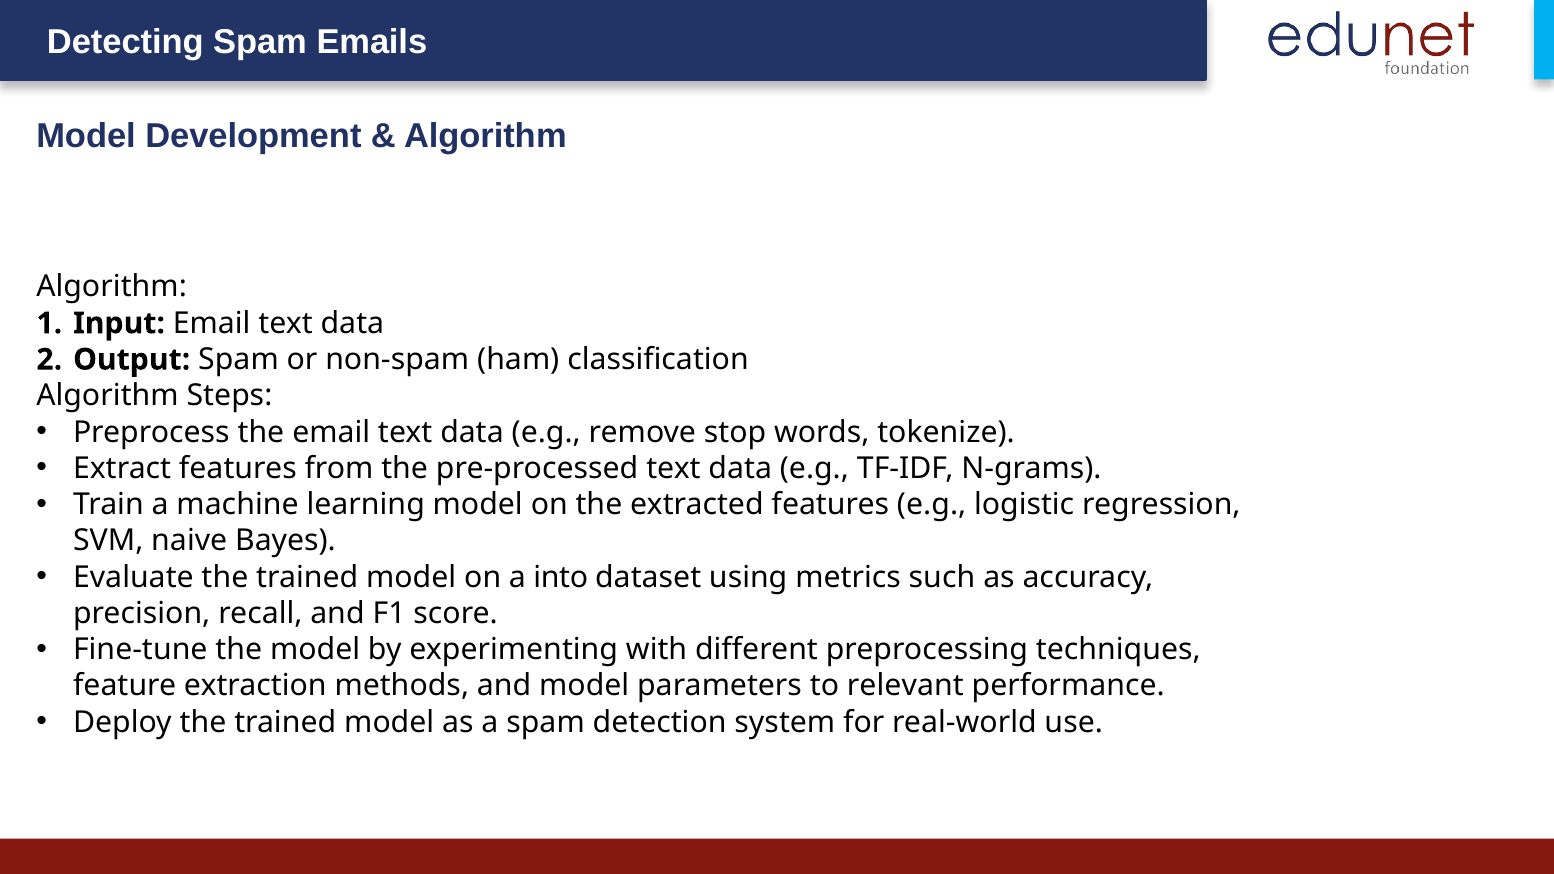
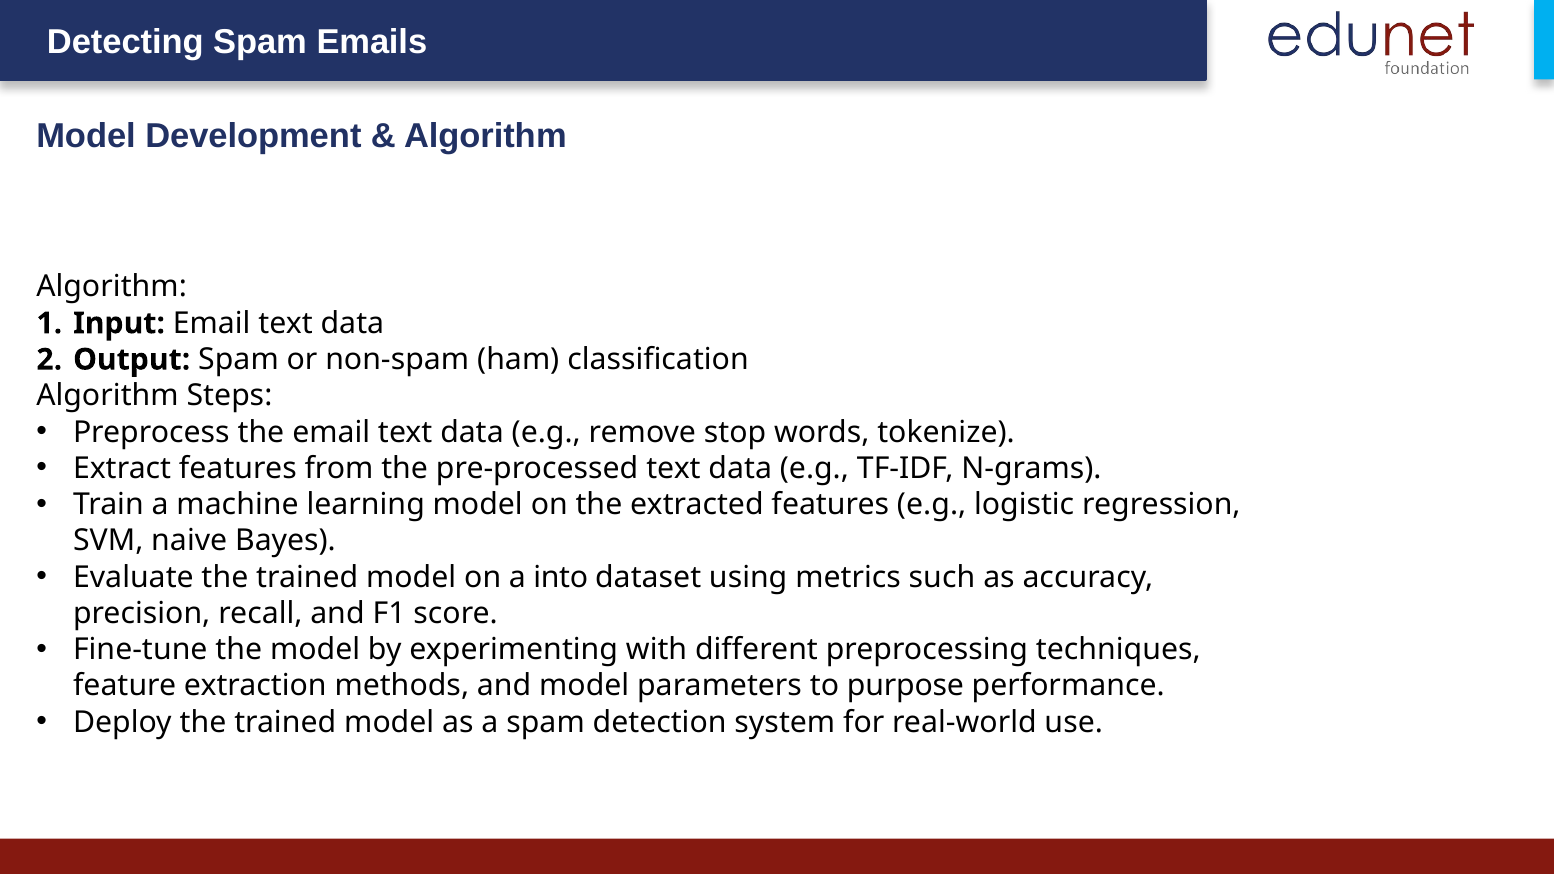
relevant: relevant -> purpose (905, 686)
